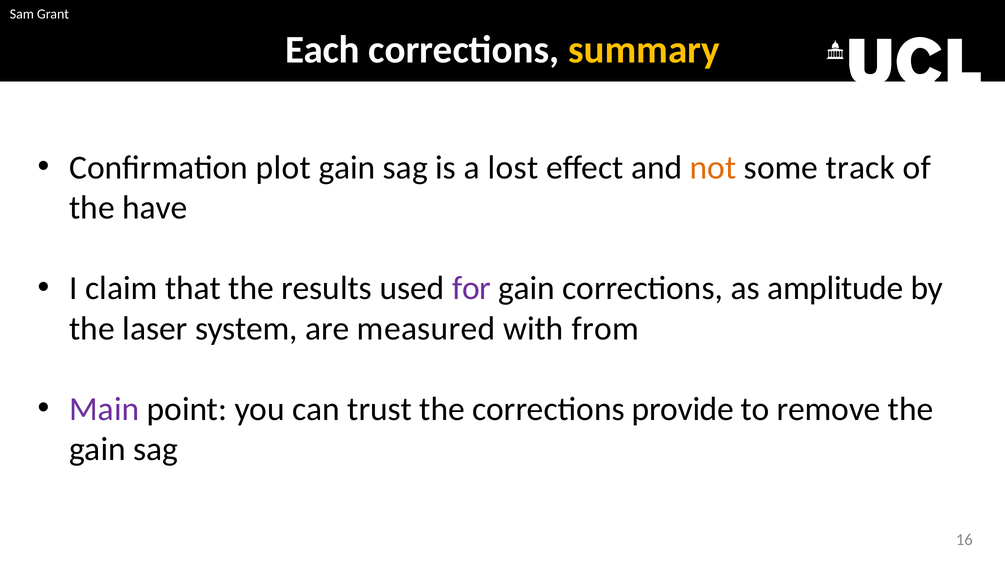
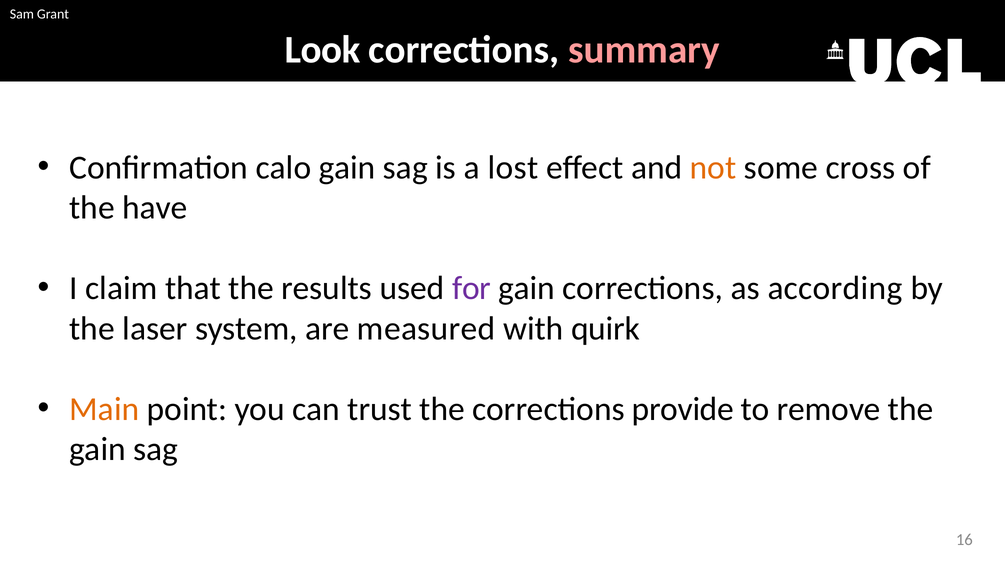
Each: Each -> Look (323, 50)
summary colour: yellow -> pink (644, 50)
plot: plot -> calo (283, 167)
track: track -> cross (860, 167)
amplitude: amplitude -> according (835, 288)
from: from -> quirk (606, 328)
Main colour: purple -> orange (104, 409)
